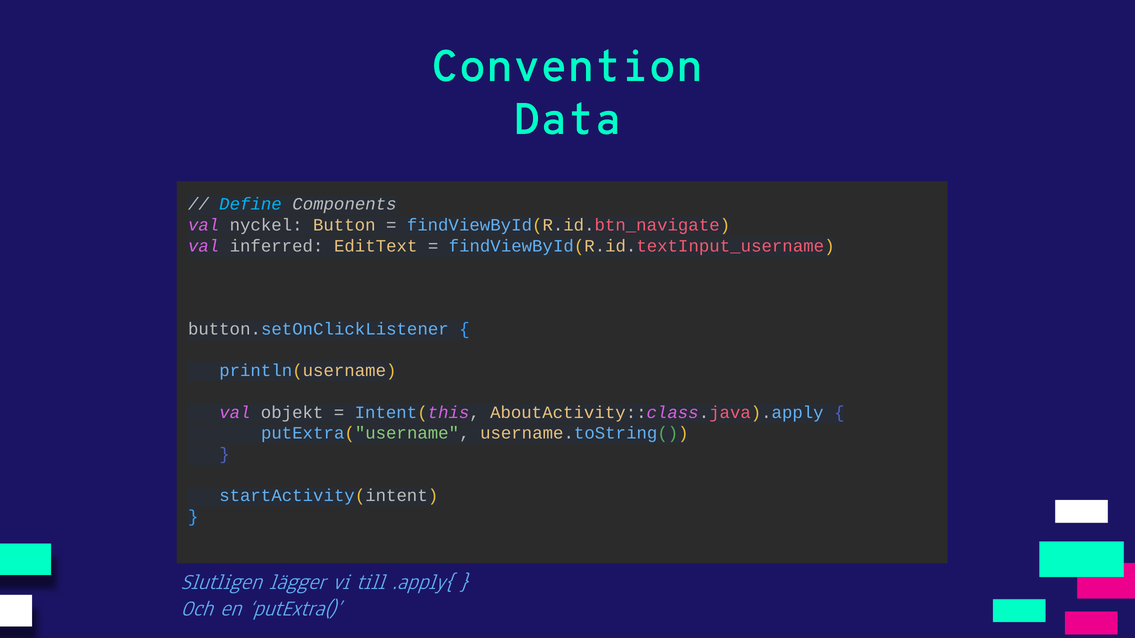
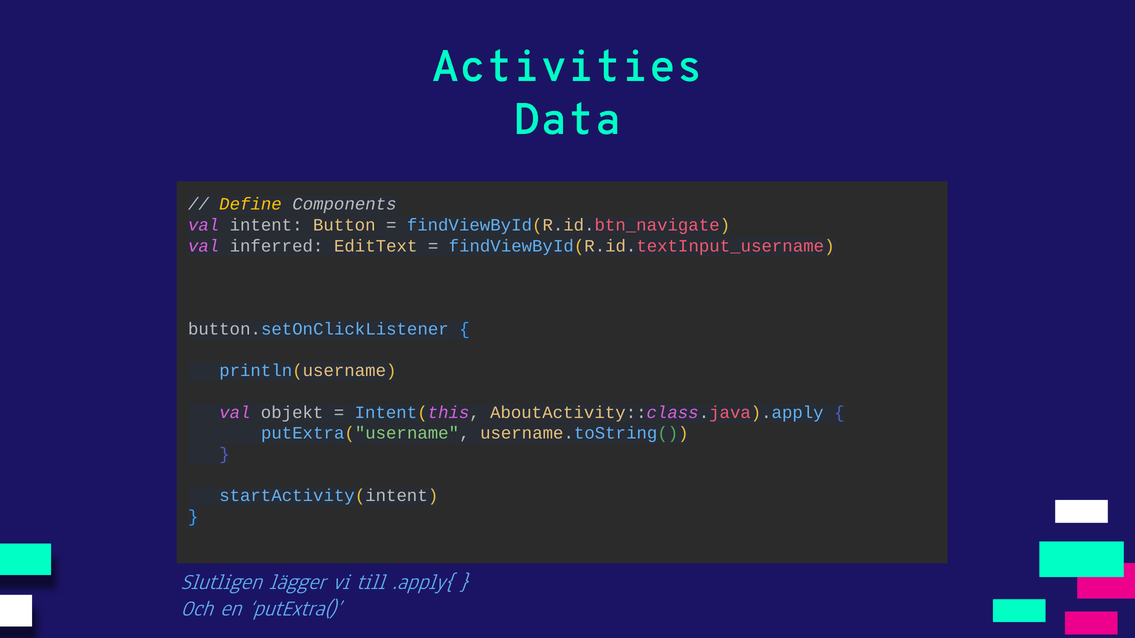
Convention: Convention -> Activities (567, 66)
Define colour: light blue -> yellow (251, 204)
nyckel: nyckel -> intent (266, 225)
